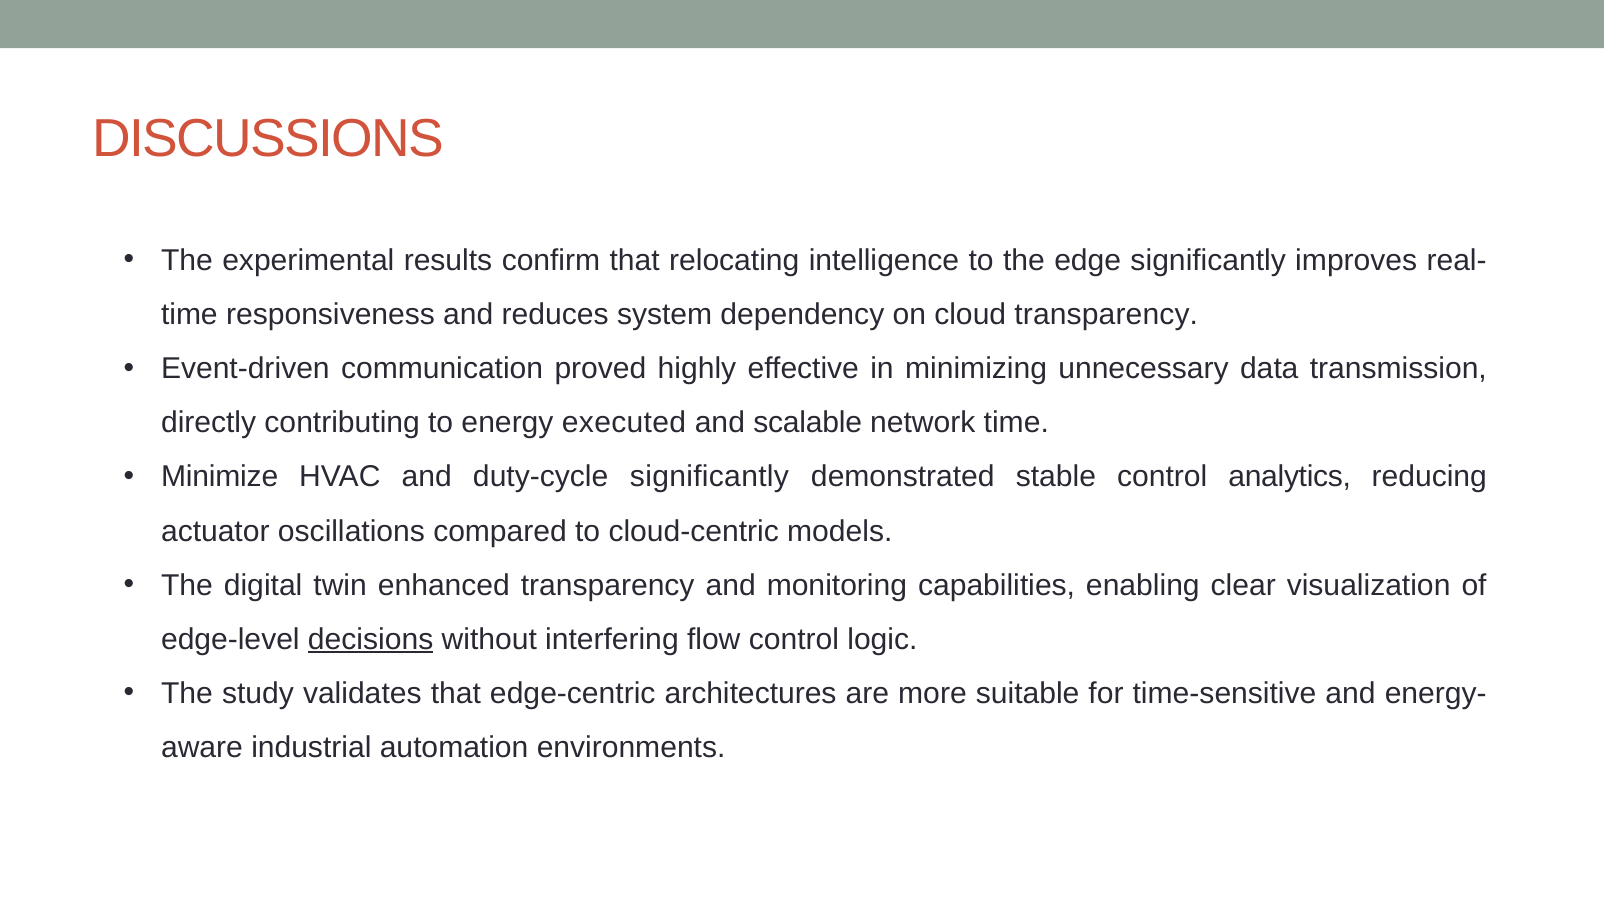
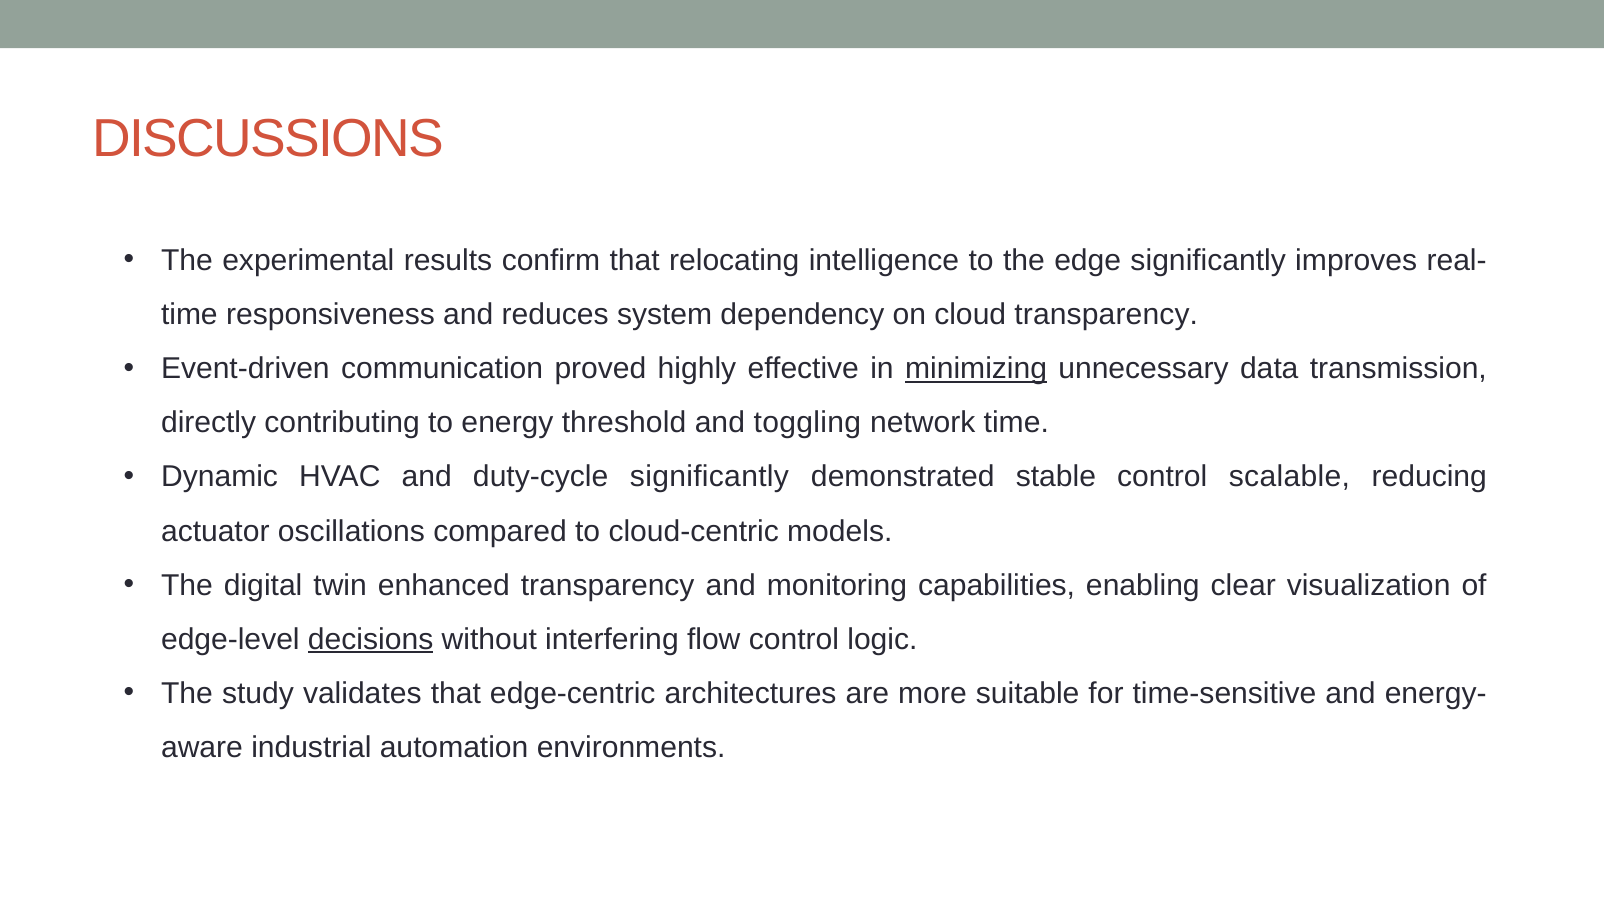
minimizing underline: none -> present (976, 369)
executed: executed -> threshold (624, 423)
scalable: scalable -> toggling (807, 423)
Minimize: Minimize -> Dynamic (220, 477)
analytics: analytics -> scalable (1289, 477)
